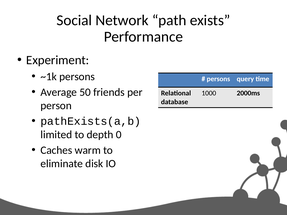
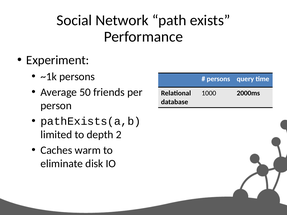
0: 0 -> 2 (119, 135)
